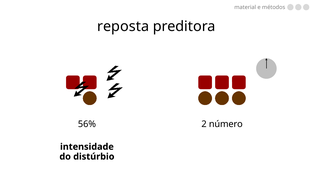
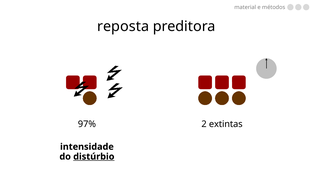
56%: 56% -> 97% (87, 124)
número: número -> extintas (226, 124)
distúrbio underline: none -> present (94, 157)
